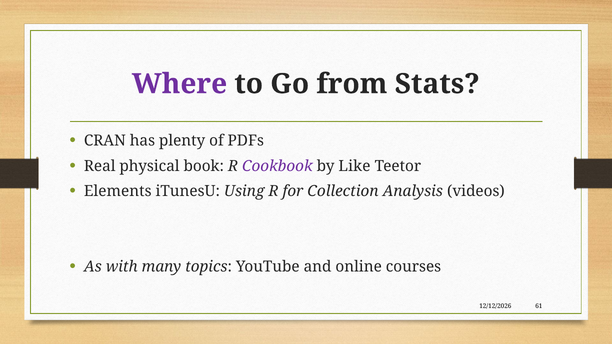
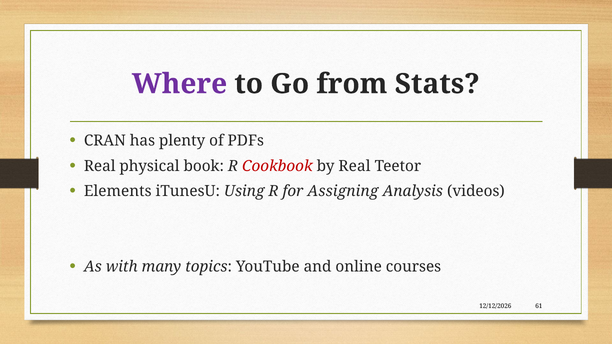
Cookbook colour: purple -> red (277, 166)
by Like: Like -> Real (355, 166)
Collection: Collection -> Assigning (343, 191)
